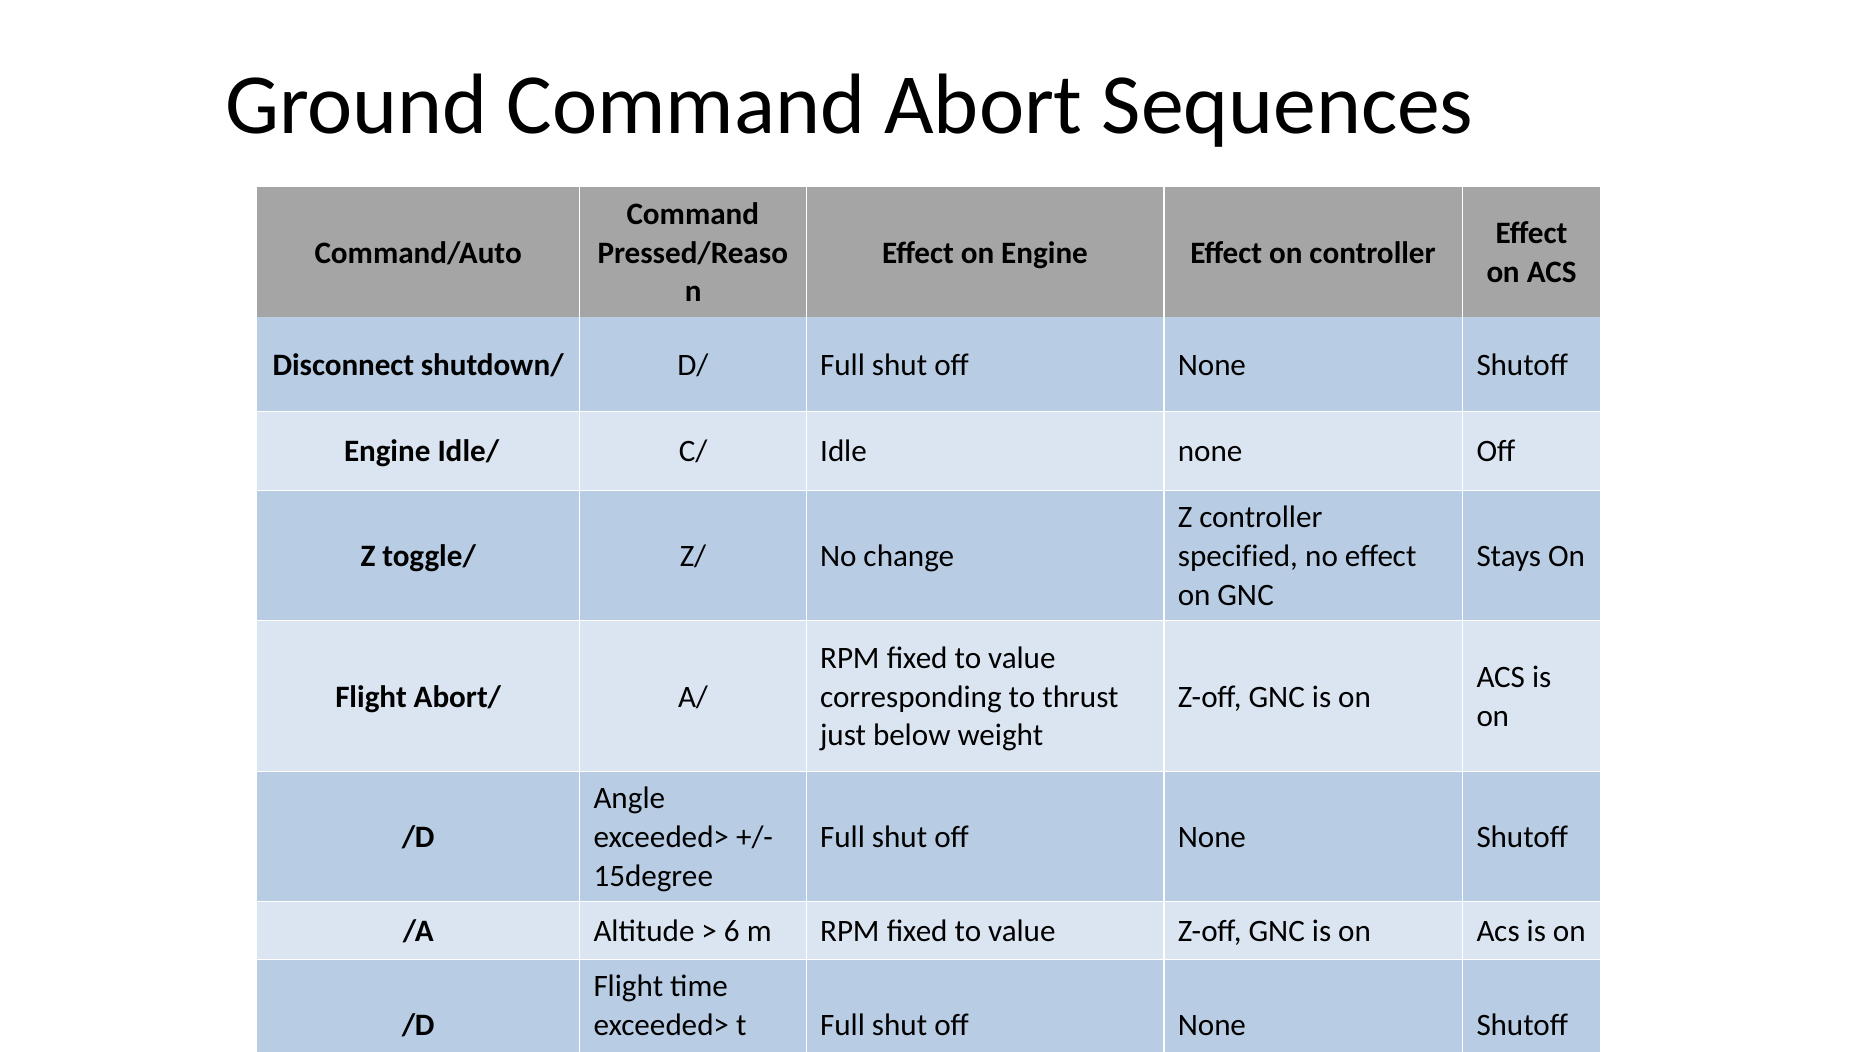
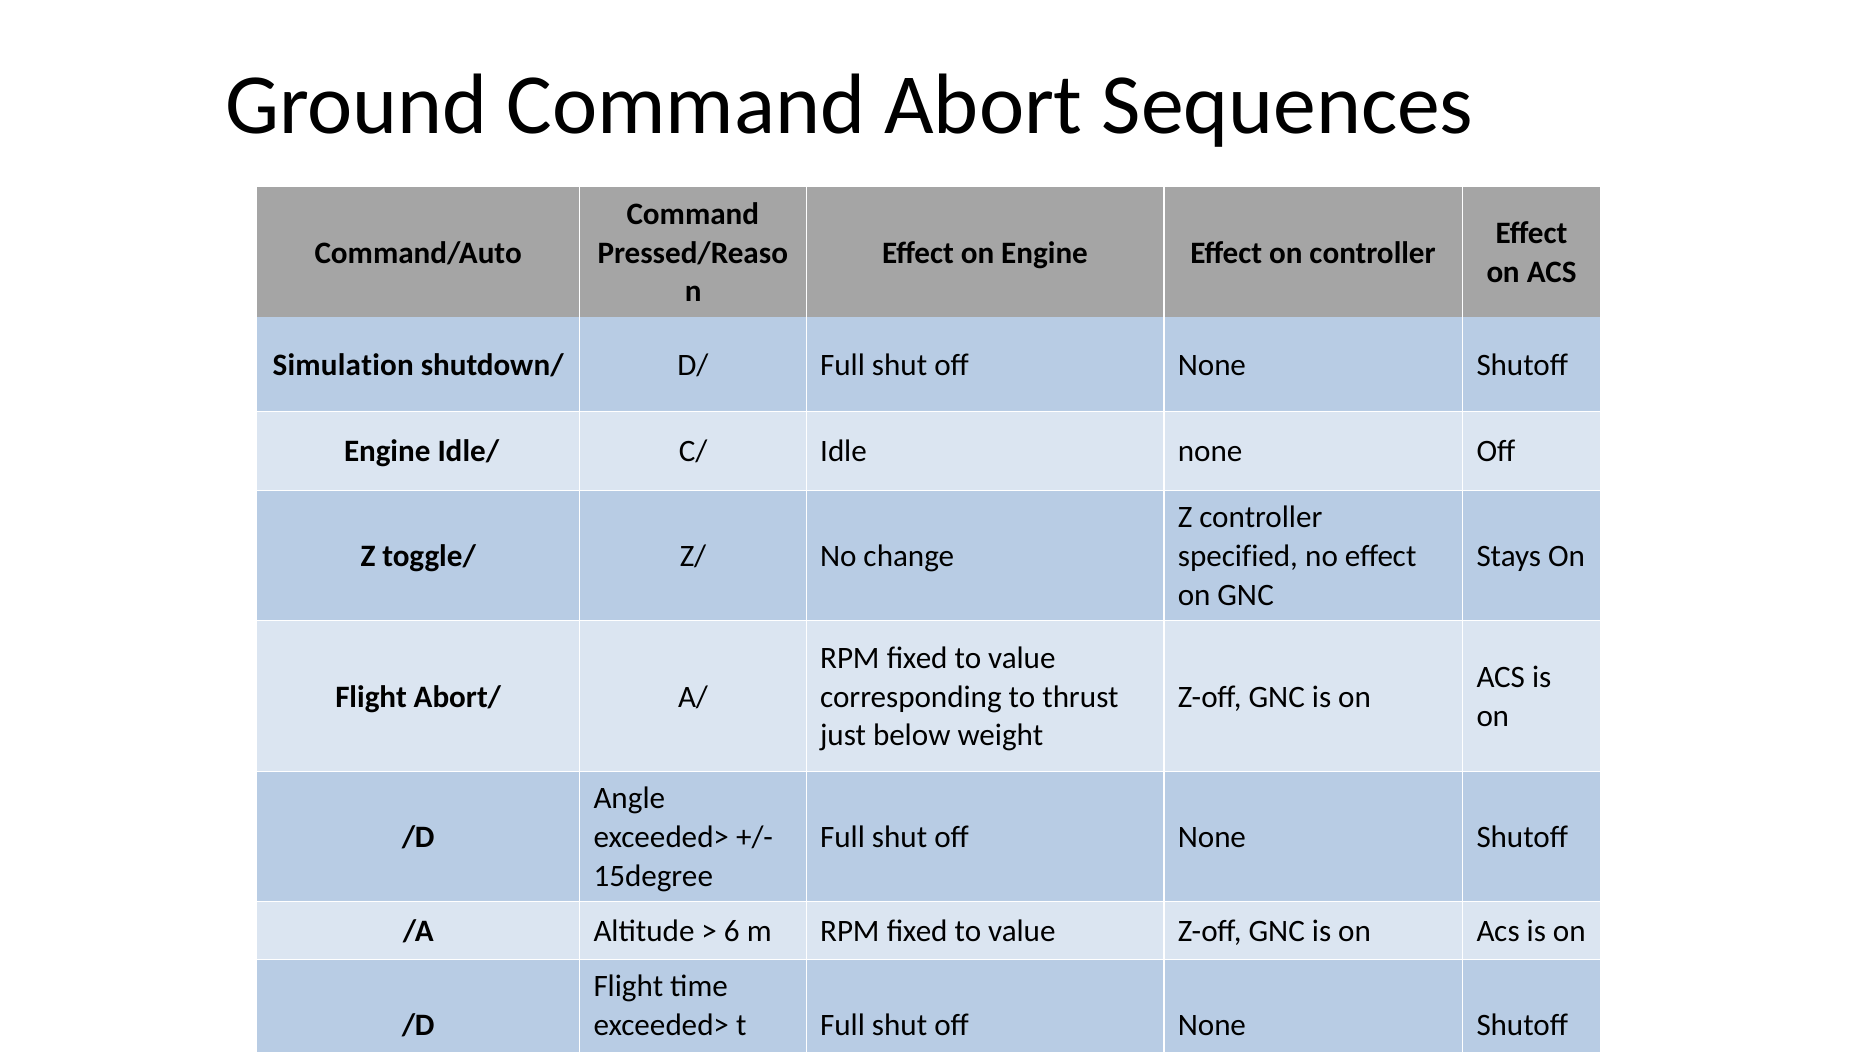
Disconnect: Disconnect -> Simulation (343, 365)
